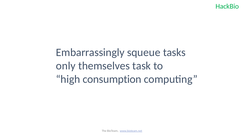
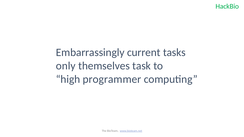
squeue: squeue -> current (144, 53)
consumption: consumption -> programmer (112, 79)
